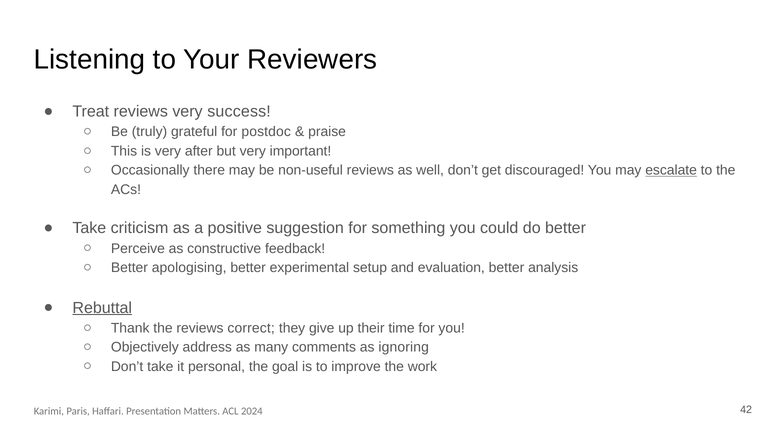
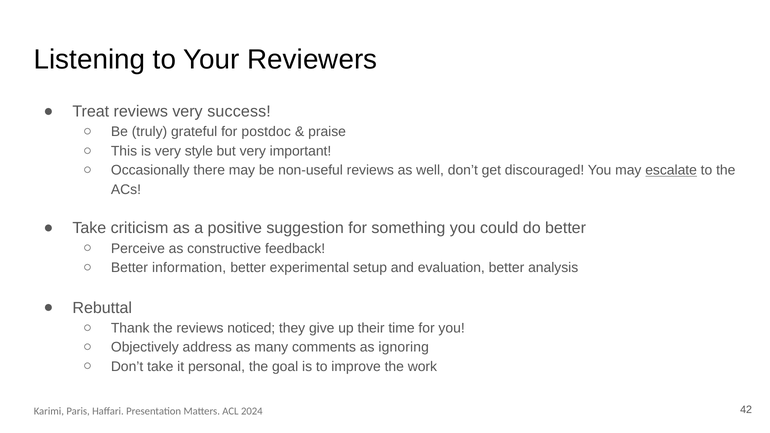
after: after -> style (199, 151)
apologising: apologising -> information (189, 268)
Rebuttal underline: present -> none (102, 308)
correct: correct -> noticed (251, 328)
